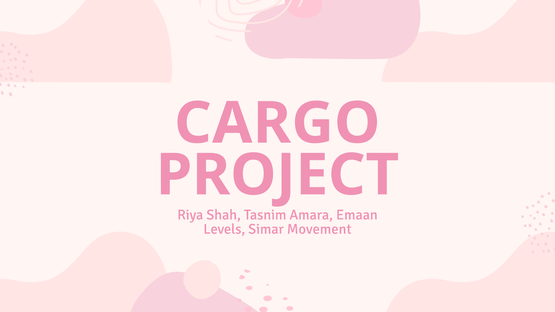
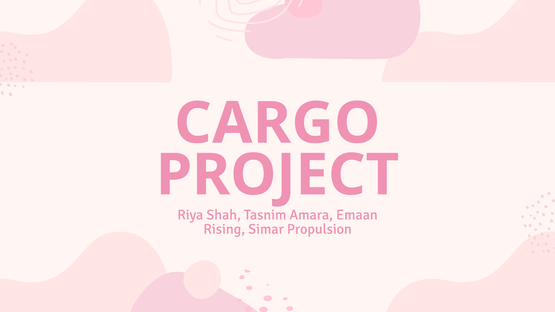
Levels: Levels -> Rising (224, 229)
Movement: Movement -> Propulsion (319, 229)
